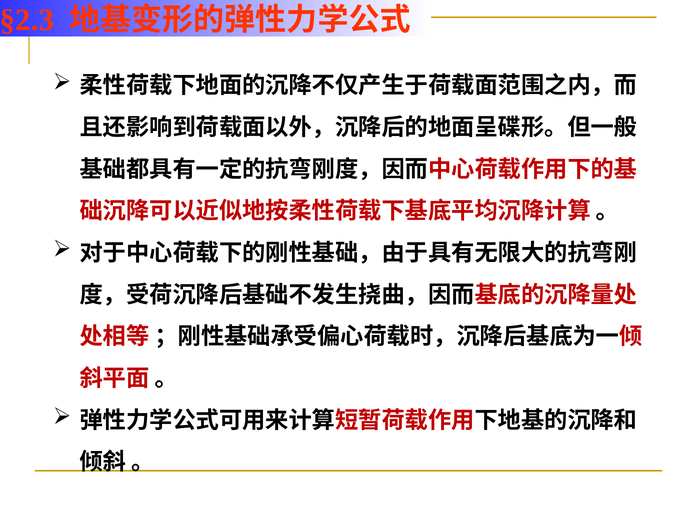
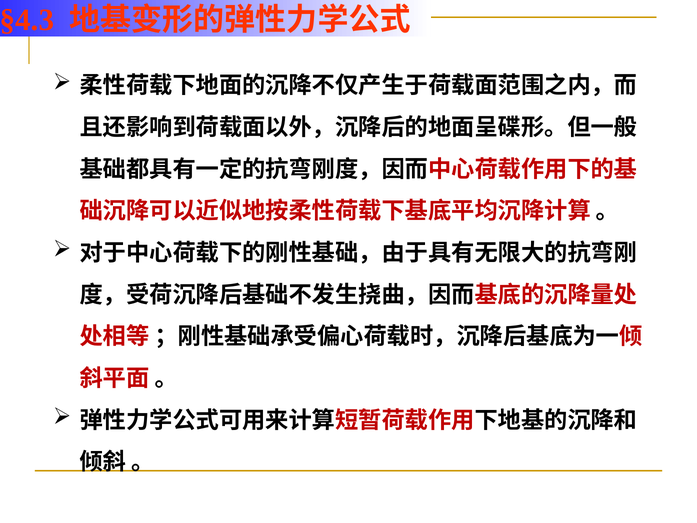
§2.3: §2.3 -> §4.3 (27, 20)
